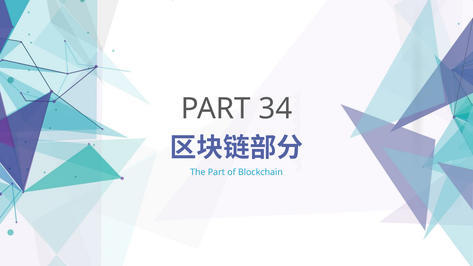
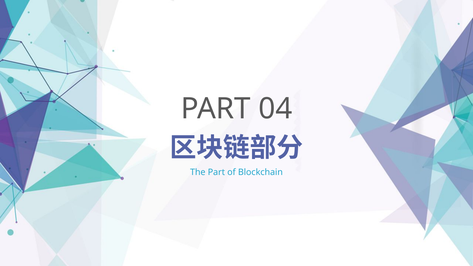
34: 34 -> 04 (275, 109)
